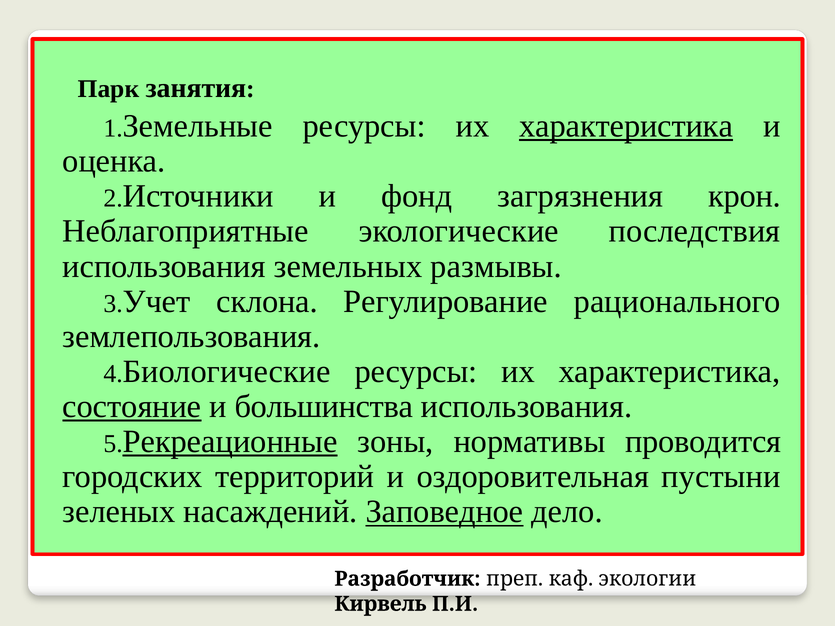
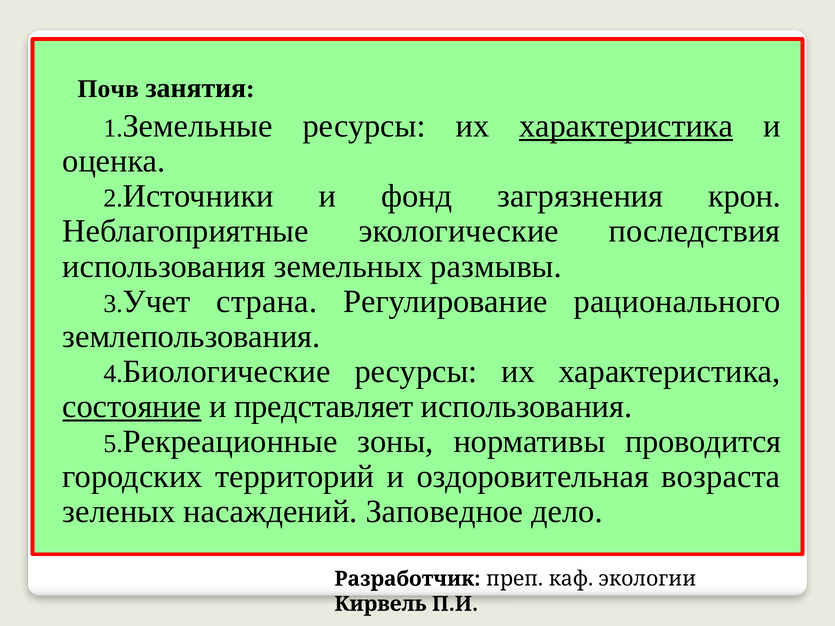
Парк: Парк -> Почв (108, 89)
склона: склона -> страна (267, 302)
большинства: большинства -> представляет (324, 407)
Рекреационные underline: present -> none (230, 442)
пустыни: пустыни -> возраста (721, 477)
Заповедное underline: present -> none (445, 512)
